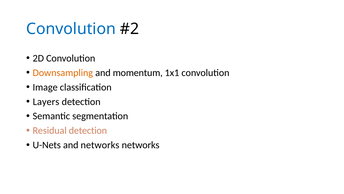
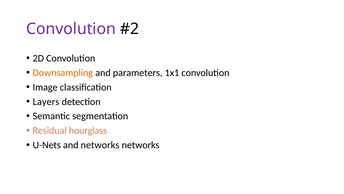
Convolution colour: blue -> purple (71, 29)
momentum: momentum -> parameters (138, 73)
Residual detection: detection -> hourglass (88, 130)
